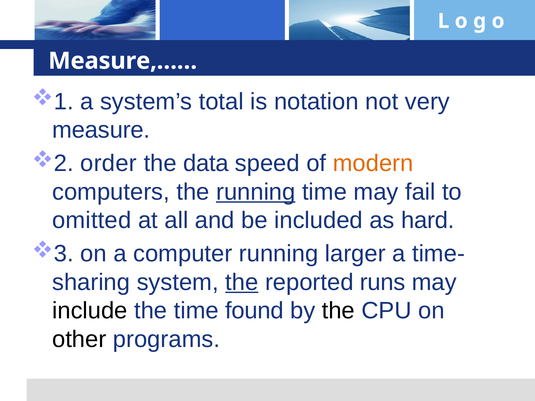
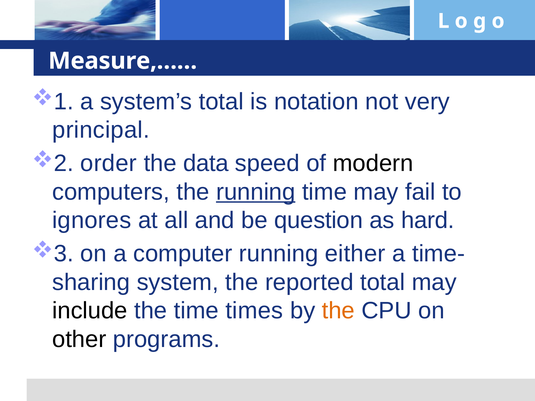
measure: measure -> principal (101, 130)
modern colour: orange -> black (373, 163)
omitted: omitted -> ignores (92, 221)
included: included -> question (319, 221)
larger: larger -> either (355, 254)
the underline: present -> none (242, 282)
reported runs: runs -> total (383, 282)
found: found -> times (254, 311)
the colour: black -> orange (338, 311)
